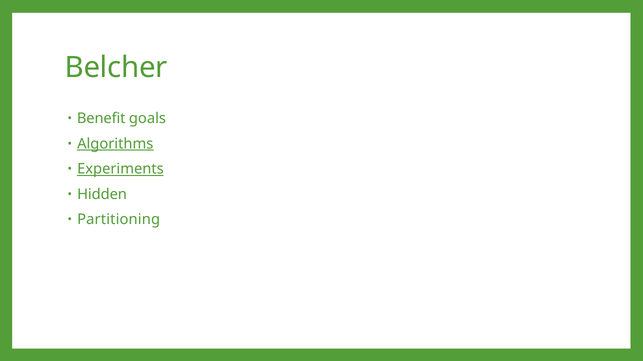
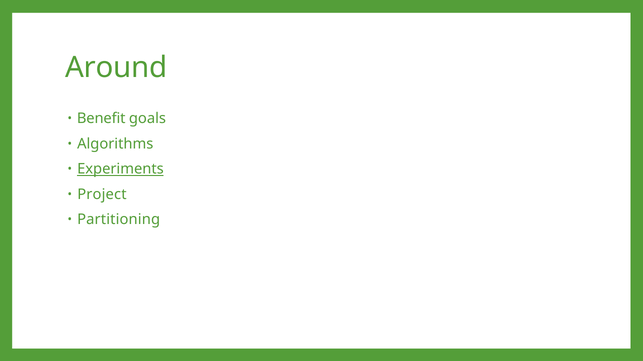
Belcher: Belcher -> Around (116, 68)
Algorithms underline: present -> none (115, 144)
Hidden: Hidden -> Project (102, 195)
